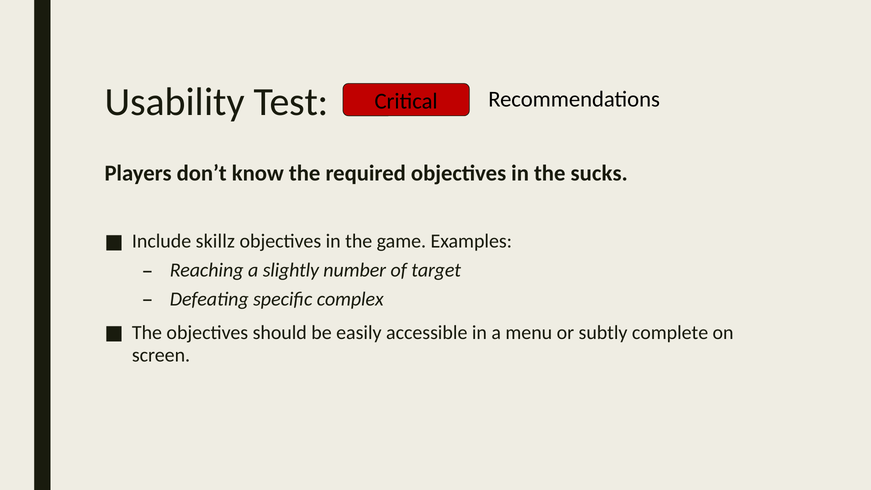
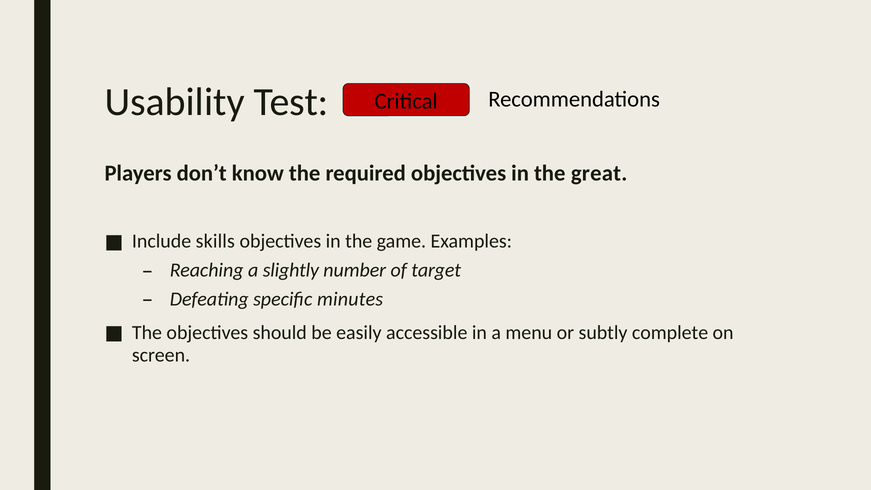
sucks: sucks -> great (599, 173)
skillz: skillz -> skills (215, 241)
complex: complex -> minutes (350, 299)
